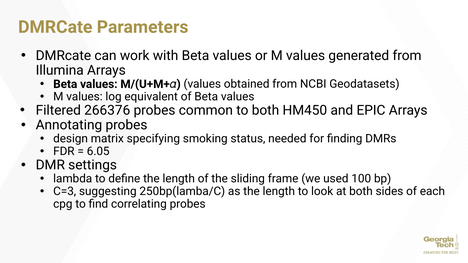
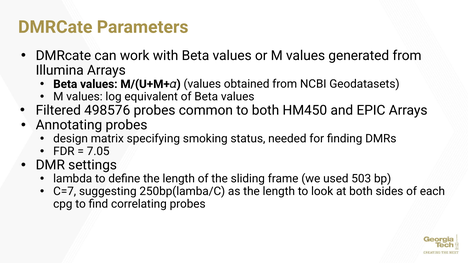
266376: 266376 -> 498576 (107, 110)
6.05: 6.05 -> 7.05 (98, 152)
100: 100 -> 503 (361, 179)
C=3: C=3 -> C=7 (65, 192)
